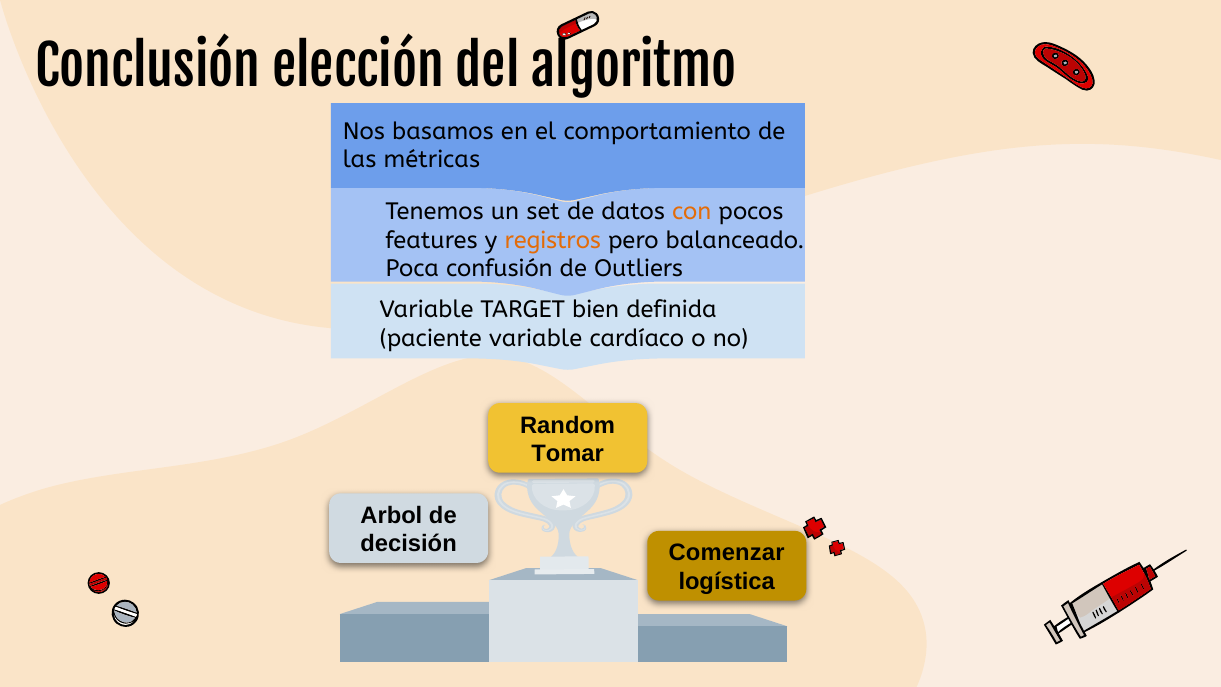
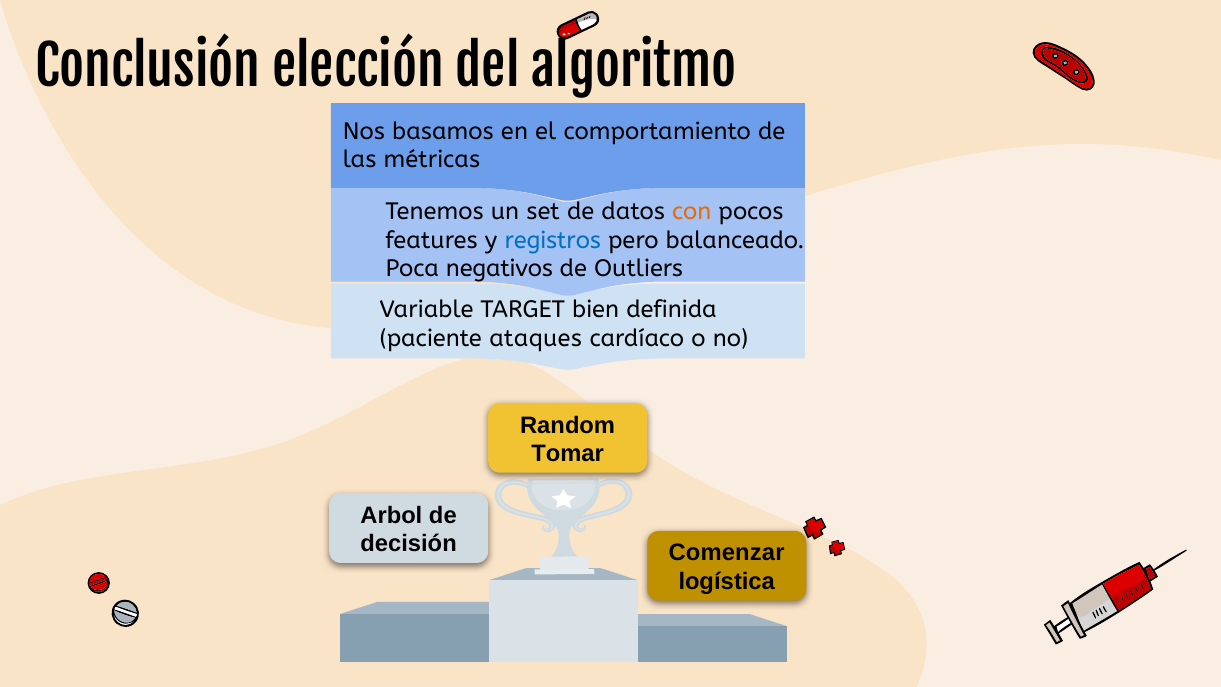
registros colour: orange -> blue (553, 240)
confusión: confusión -> negativos (499, 269)
paciente variable: variable -> ataques (536, 338)
